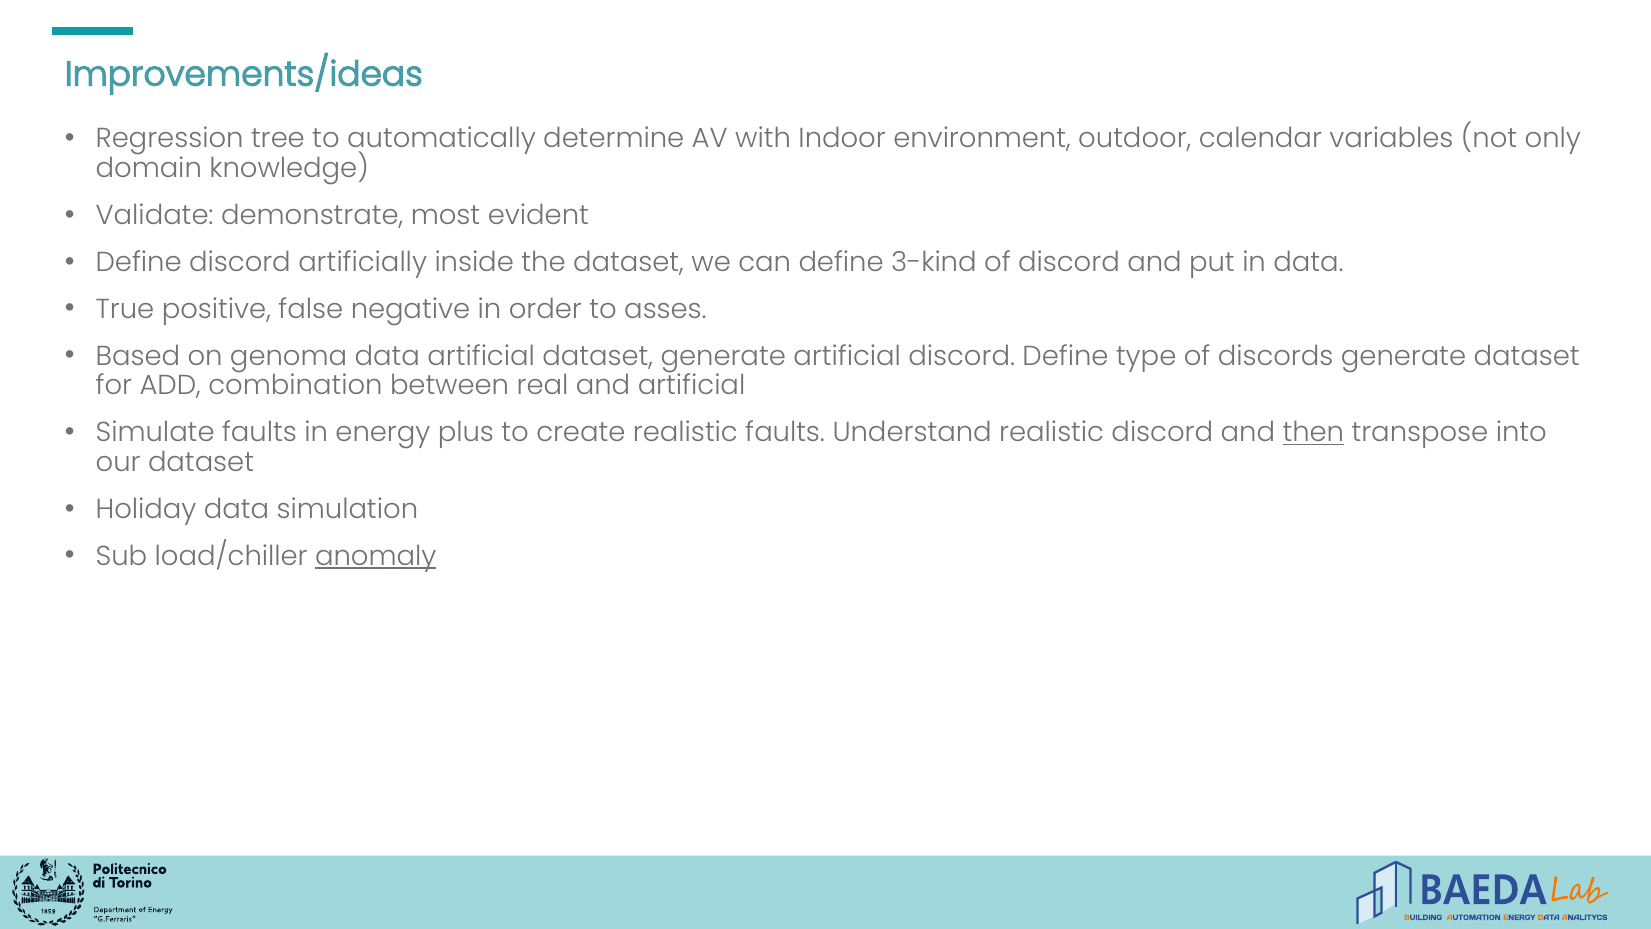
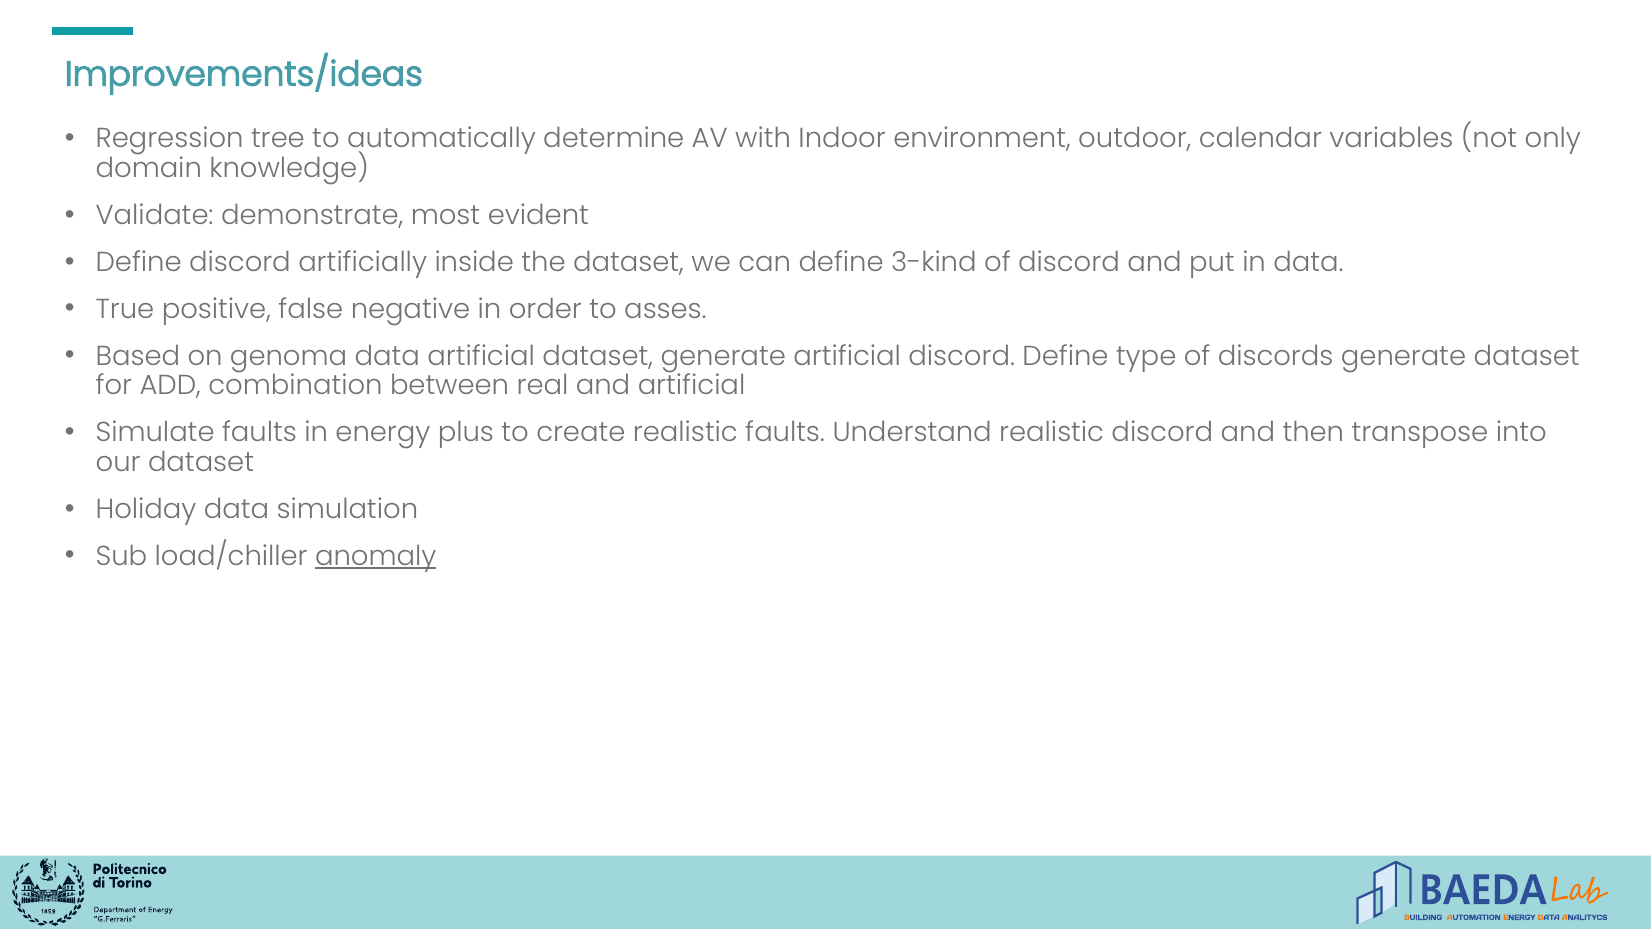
then underline: present -> none (1313, 432)
